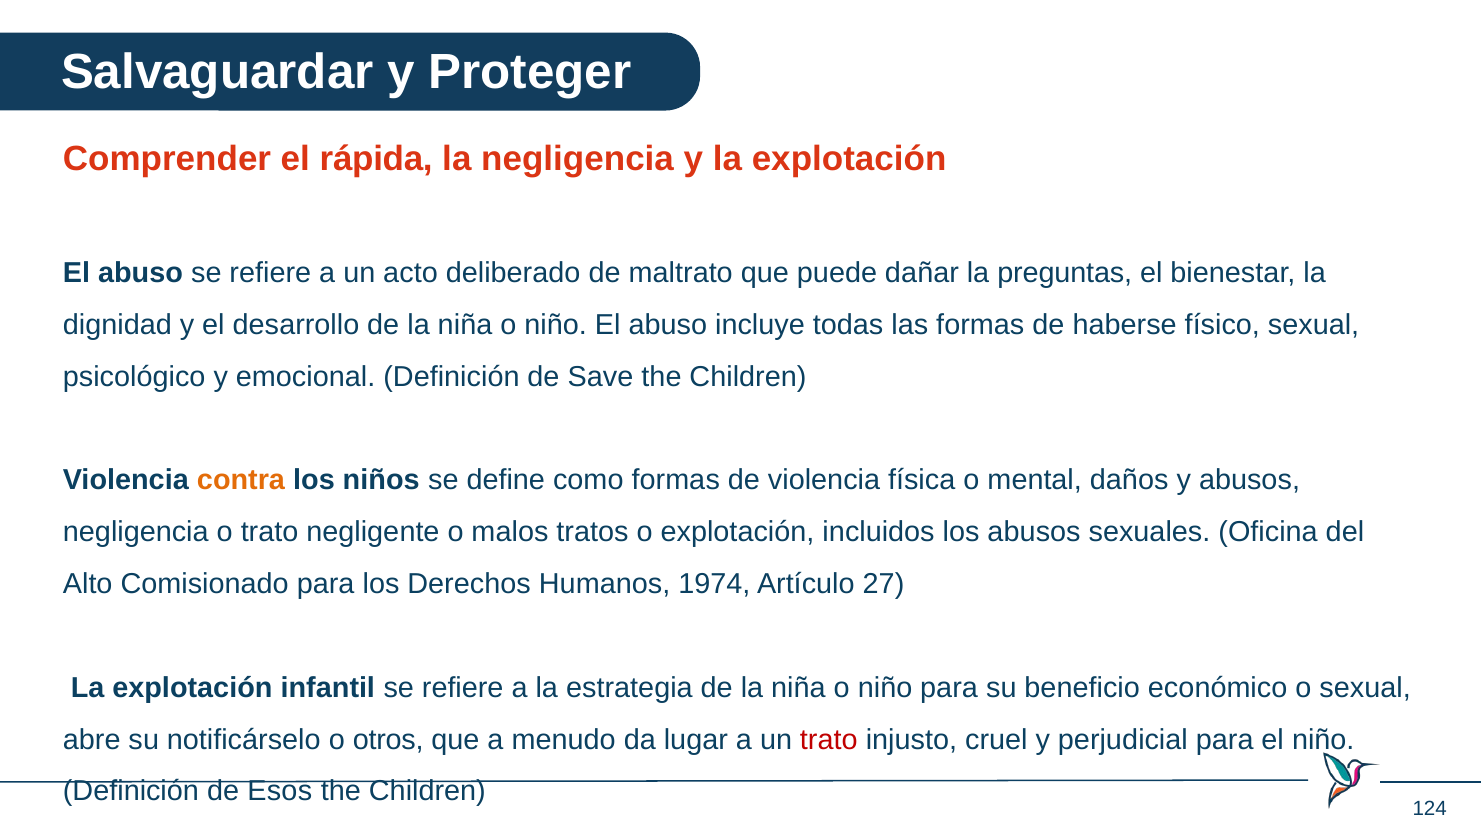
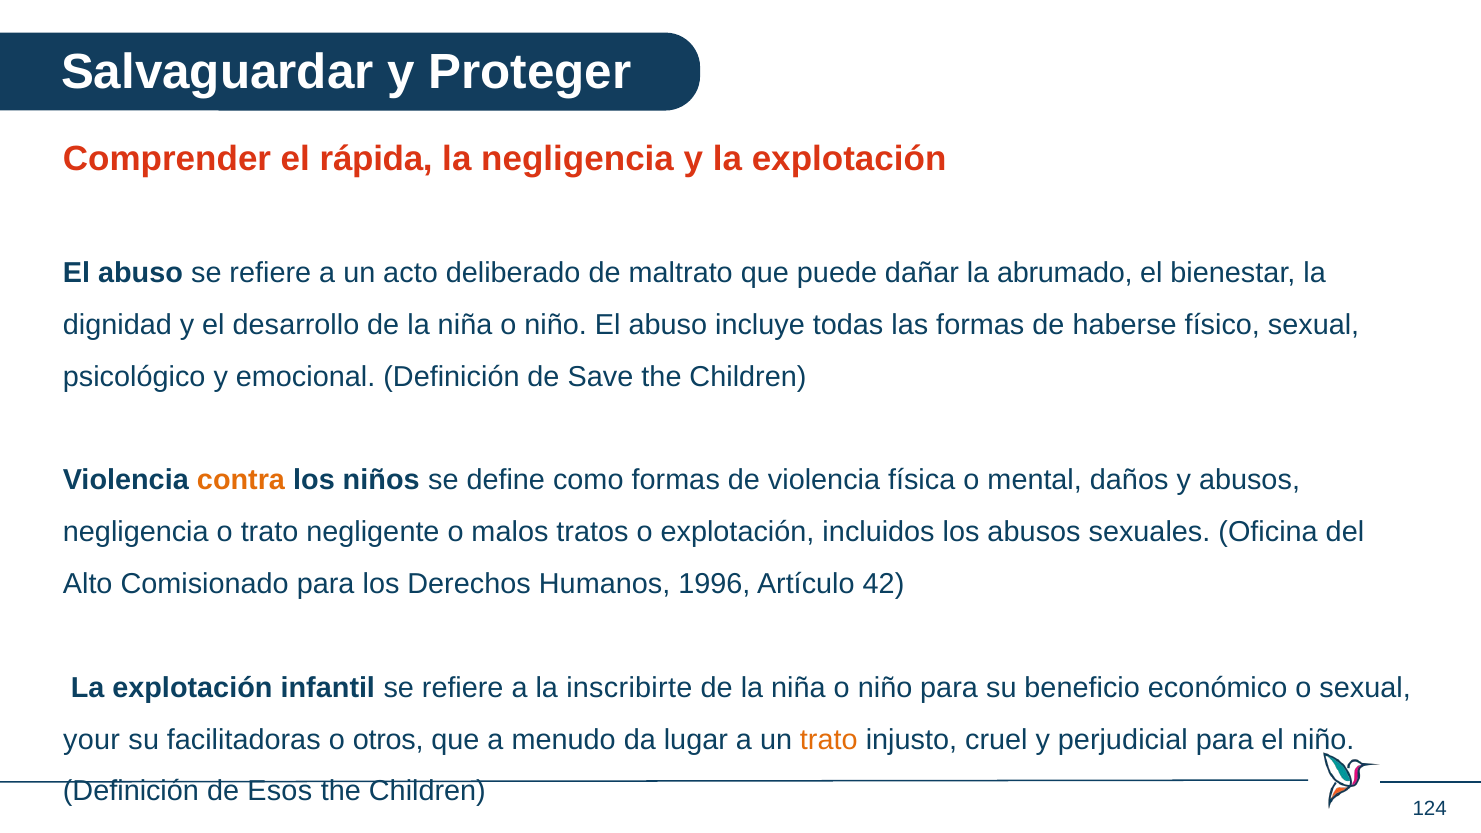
preguntas: preguntas -> abrumado (1065, 273)
1974: 1974 -> 1996 (714, 584)
27: 27 -> 42 (884, 584)
estrategia: estrategia -> inscribirte (629, 688)
abre: abre -> your (92, 740)
notificárselo: notificárselo -> facilitadoras (244, 740)
trato colour: red -> orange (829, 740)
